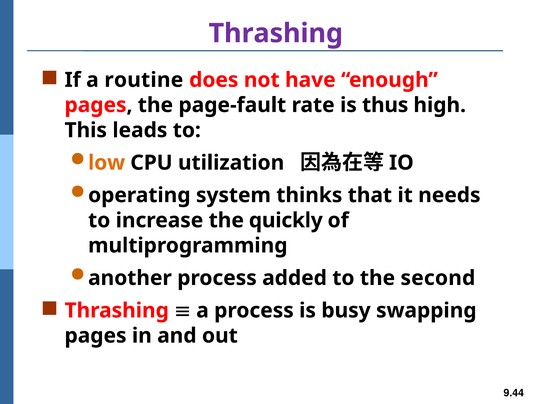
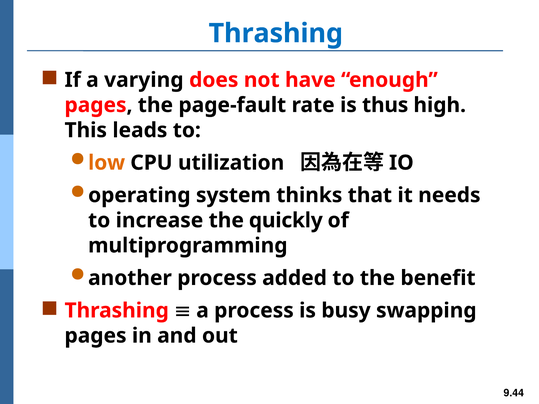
Thrashing colour: purple -> blue (276, 33)
routine: routine -> varying (144, 80)
second: second -> benefit (438, 278)
